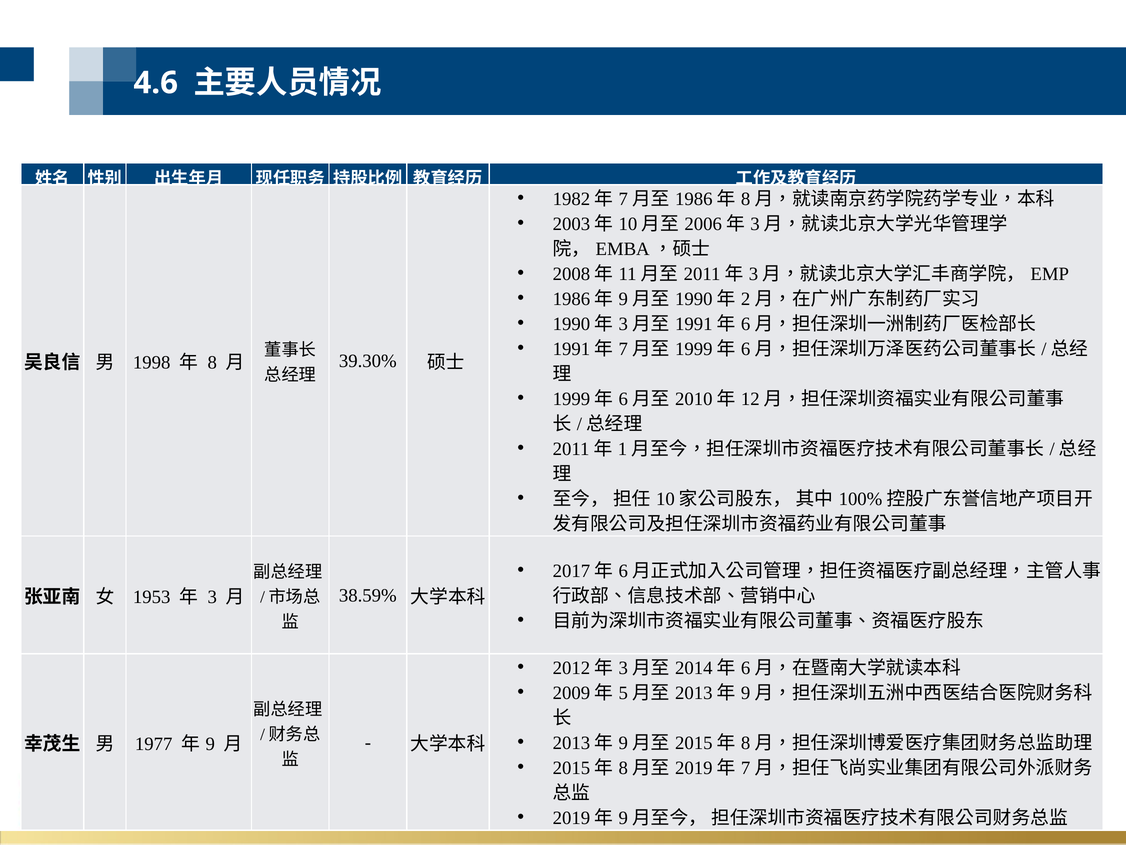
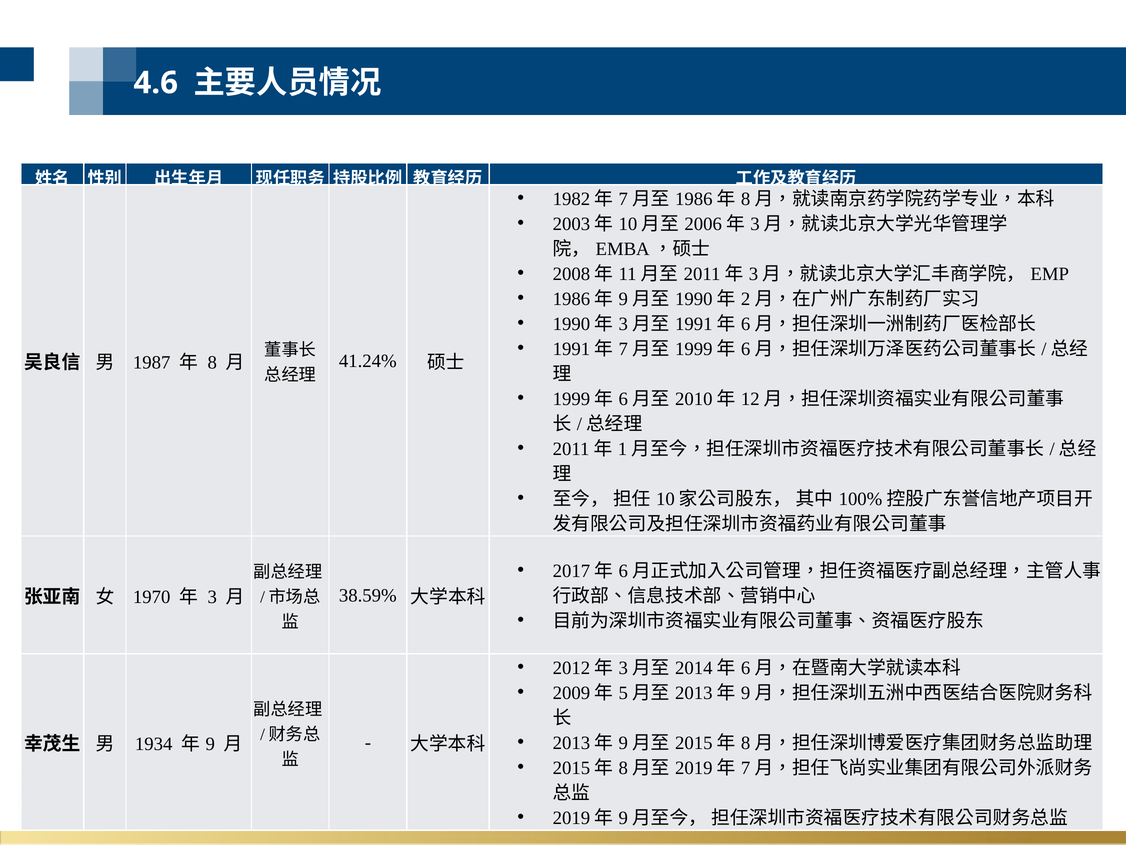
39.30%: 39.30% -> 41.24% (368, 361)
1998: 1998 -> 1987 (152, 363)
1953: 1953 -> 1970 (152, 597)
1977: 1977 -> 1934 (154, 744)
